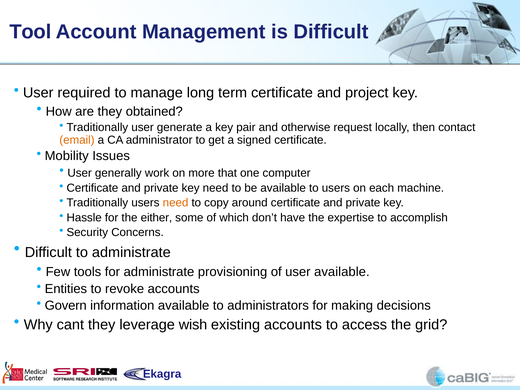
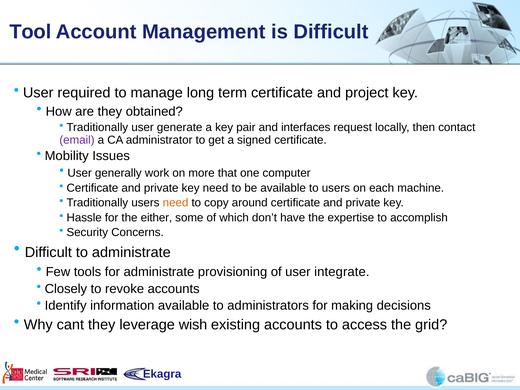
otherwise: otherwise -> interfaces (306, 127)
email colour: orange -> purple (77, 140)
user available: available -> integrate (342, 272)
Entities: Entities -> Closely (66, 289)
Govern: Govern -> Identify (66, 306)
